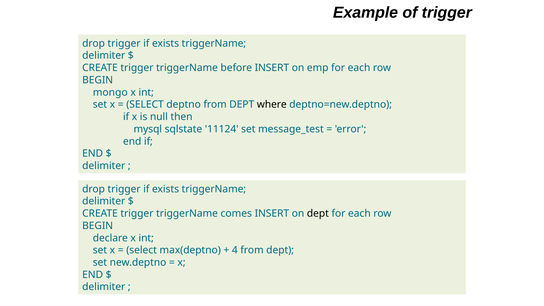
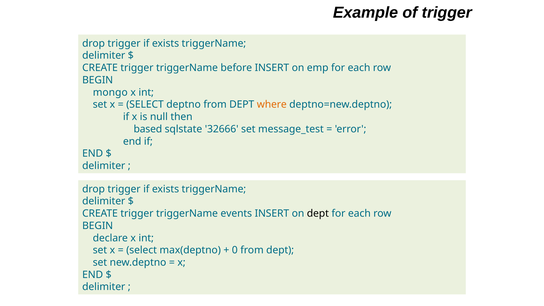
where colour: black -> orange (272, 105)
mysql: mysql -> based (148, 129)
11124: 11124 -> 32666 (222, 129)
comes: comes -> events (236, 214)
4: 4 -> 0 (235, 250)
